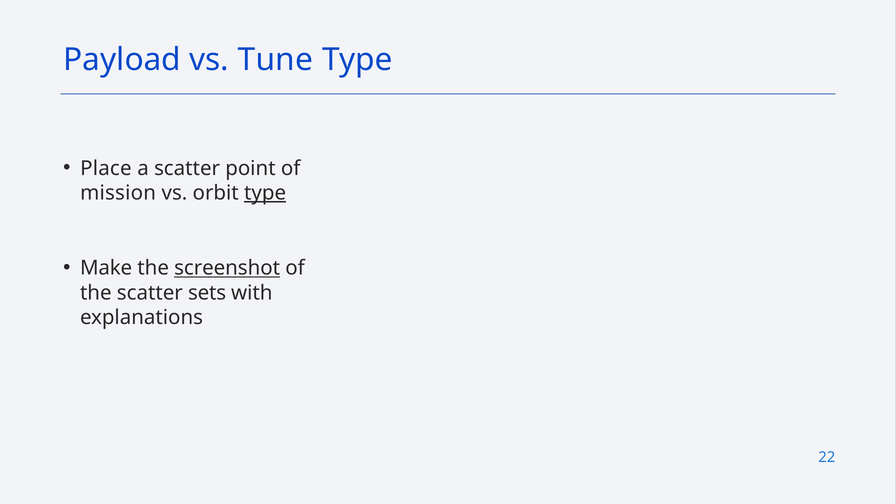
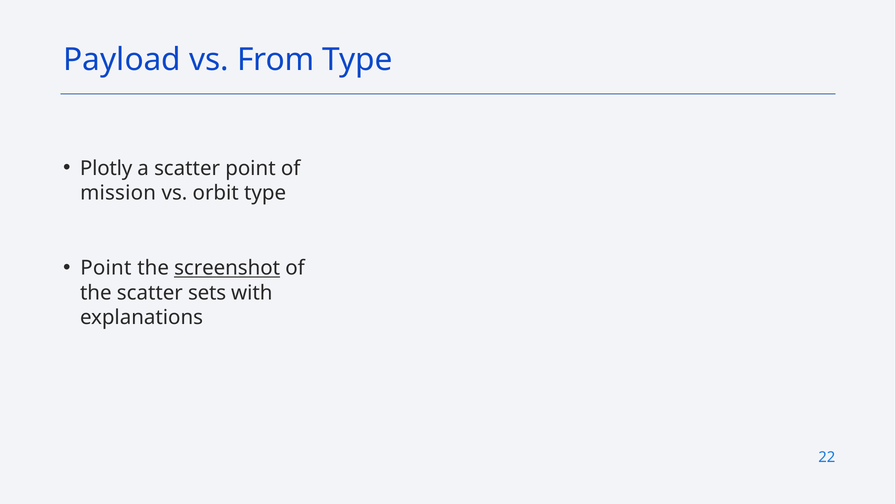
Tune: Tune -> From (276, 60)
Place: Place -> Plotly (106, 168)
type underline: present -> none (265, 193)
Make: Make -> Point (106, 268)
